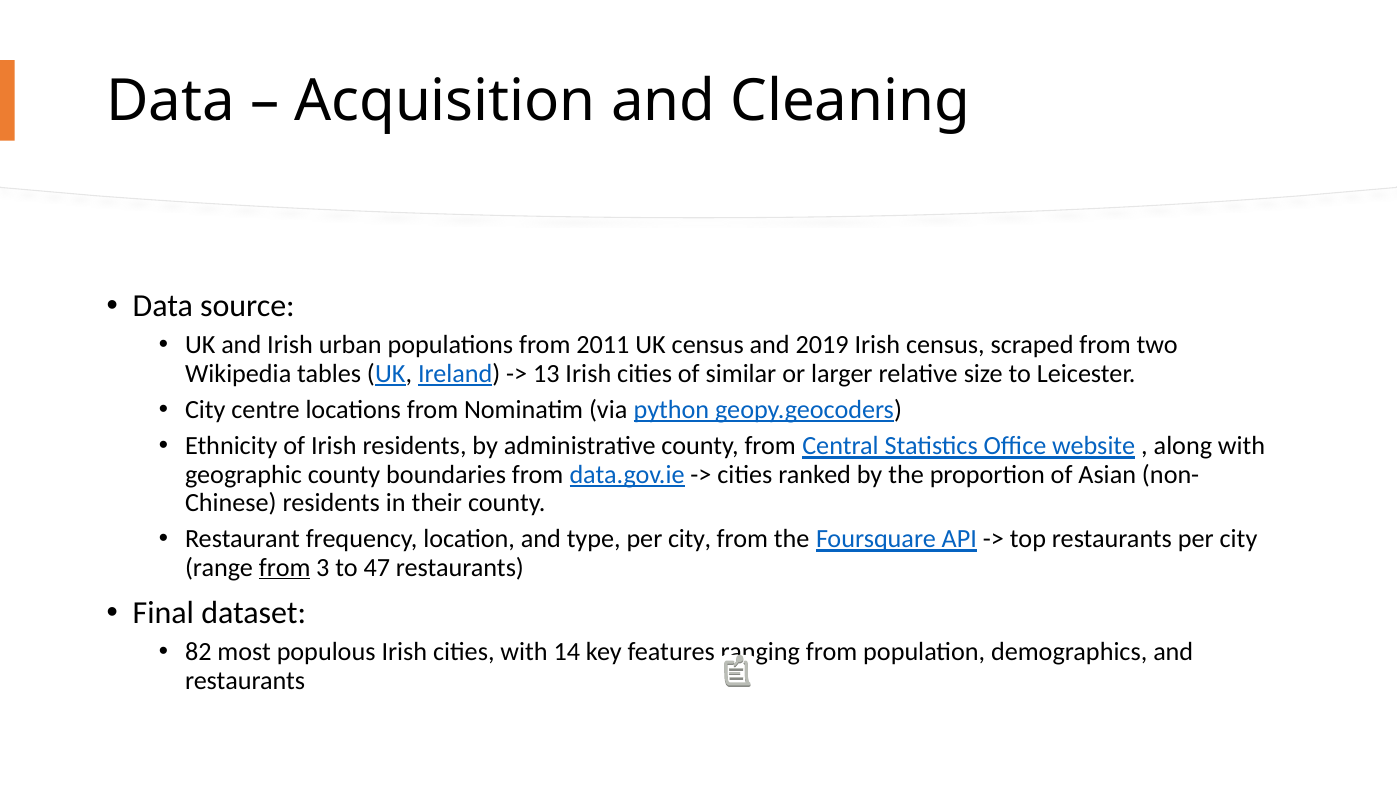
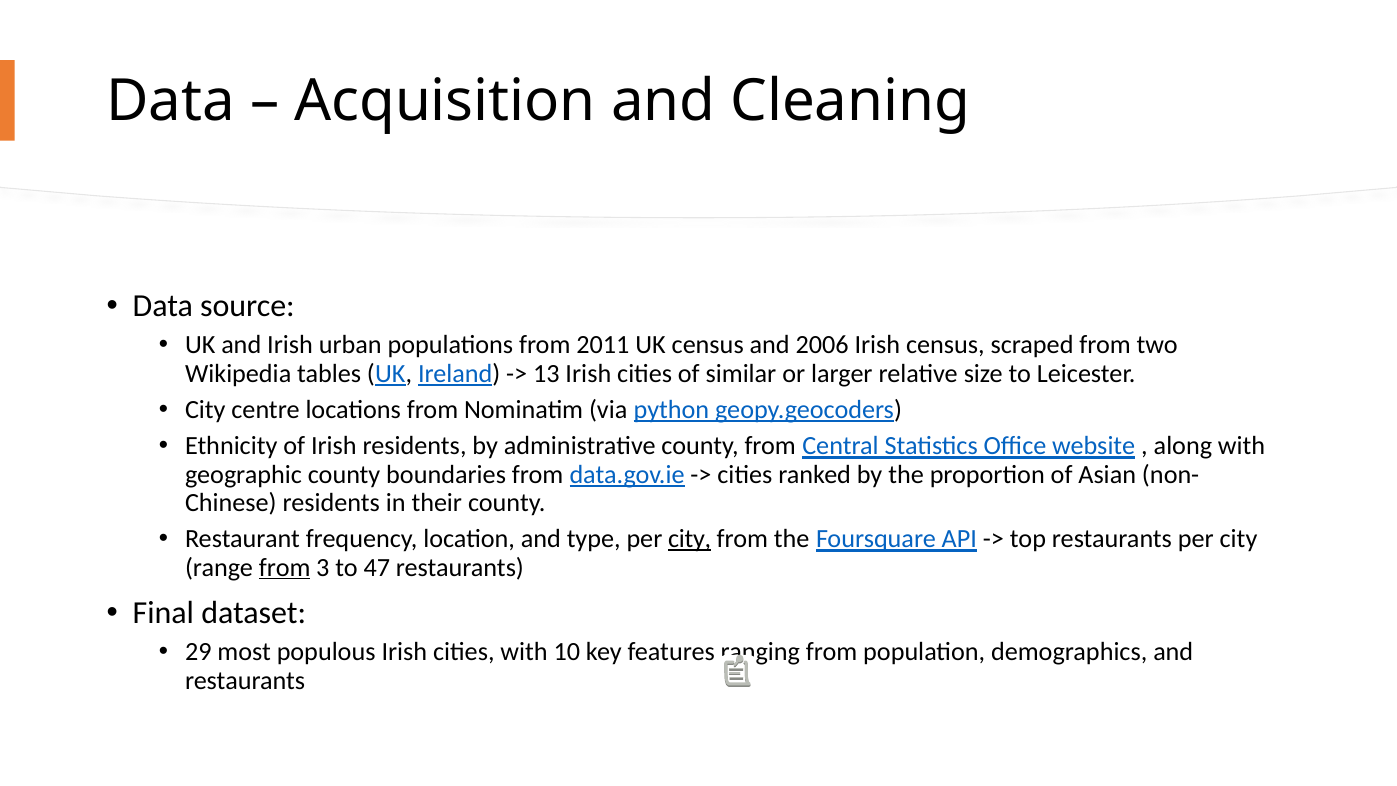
2019: 2019 -> 2006 (822, 345)
city underline: none -> present (690, 539)
82: 82 -> 29 (198, 652)
14: 14 -> 10 (567, 652)
